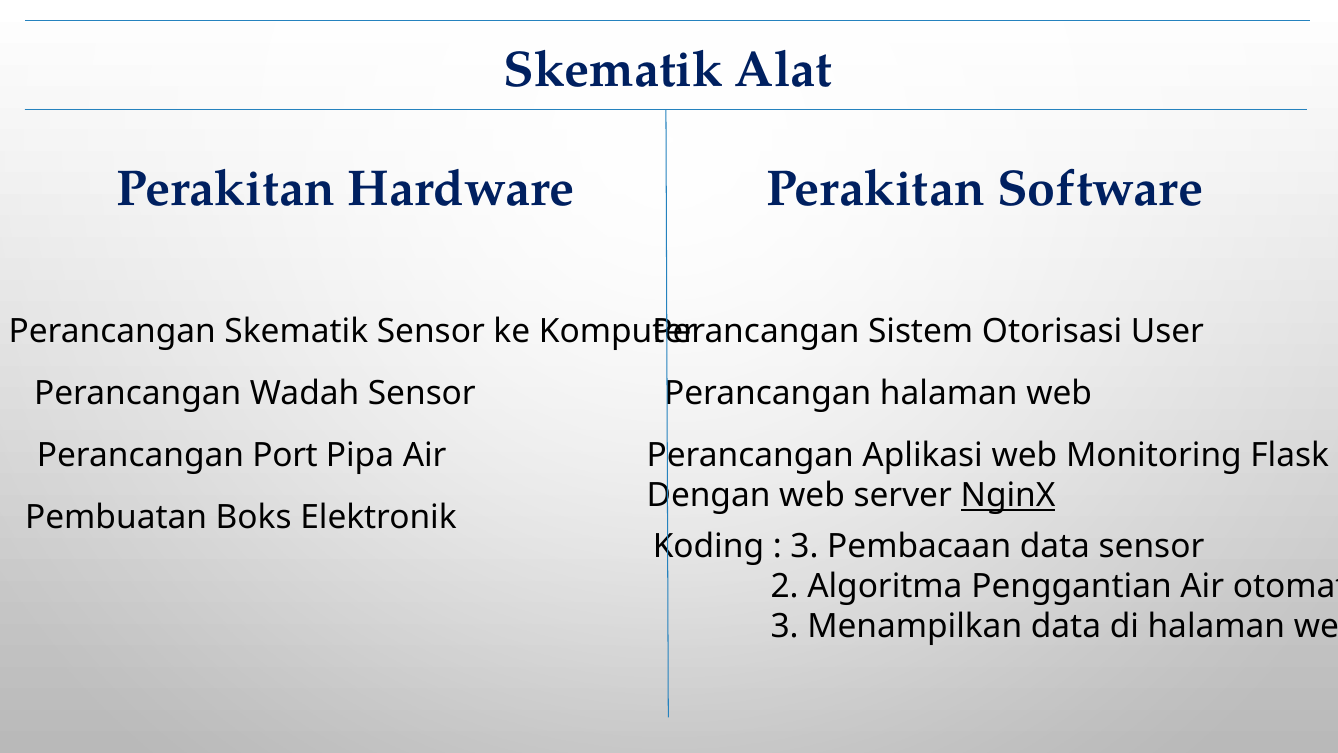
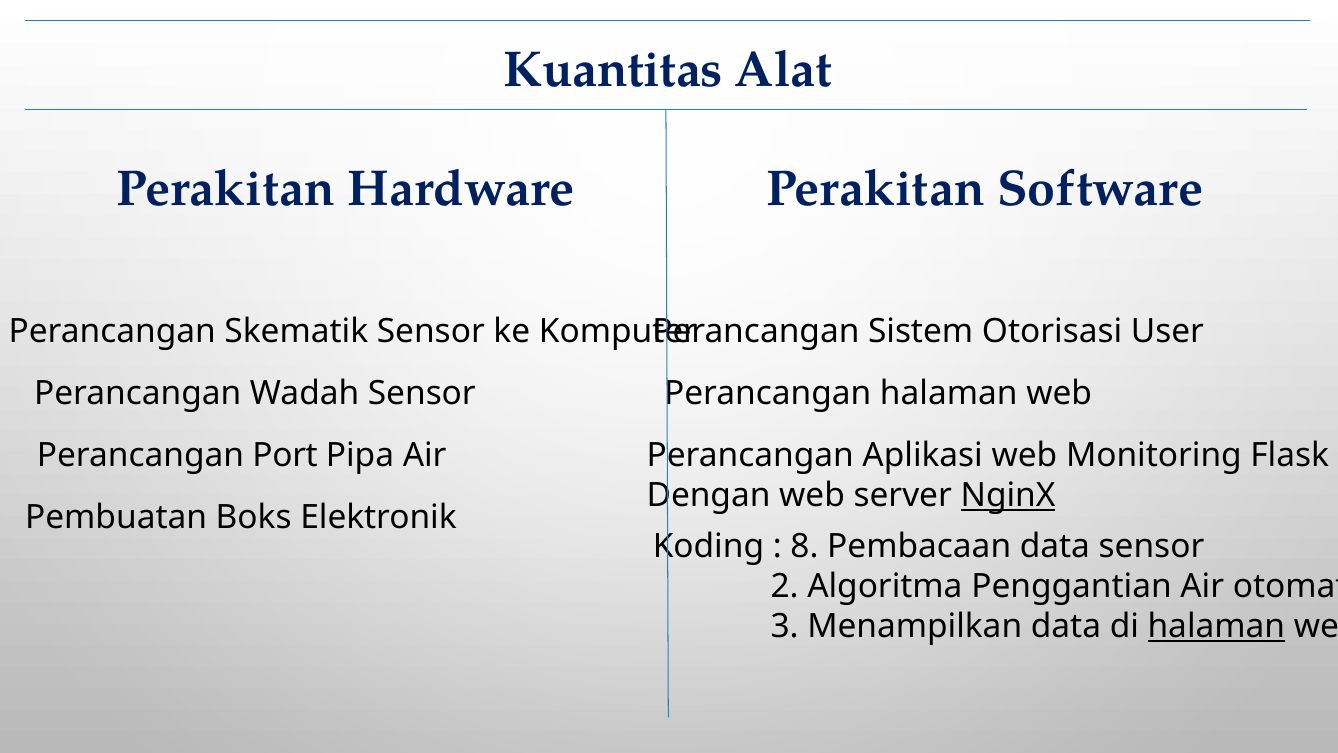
Skematik: Skematik -> Kuantitas (613, 69)
3: 3 -> 8 (804, 546)
halaman underline: none -> present (1216, 627)
